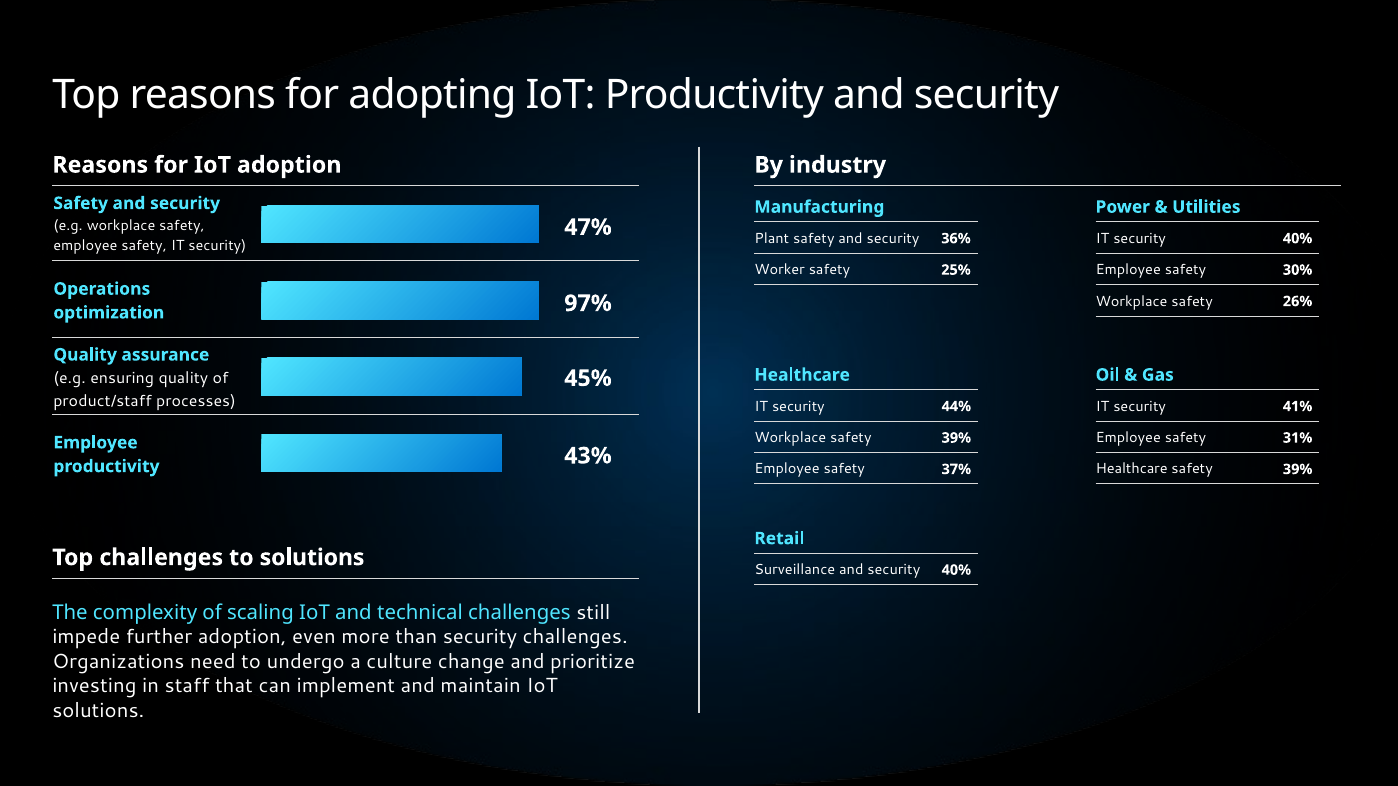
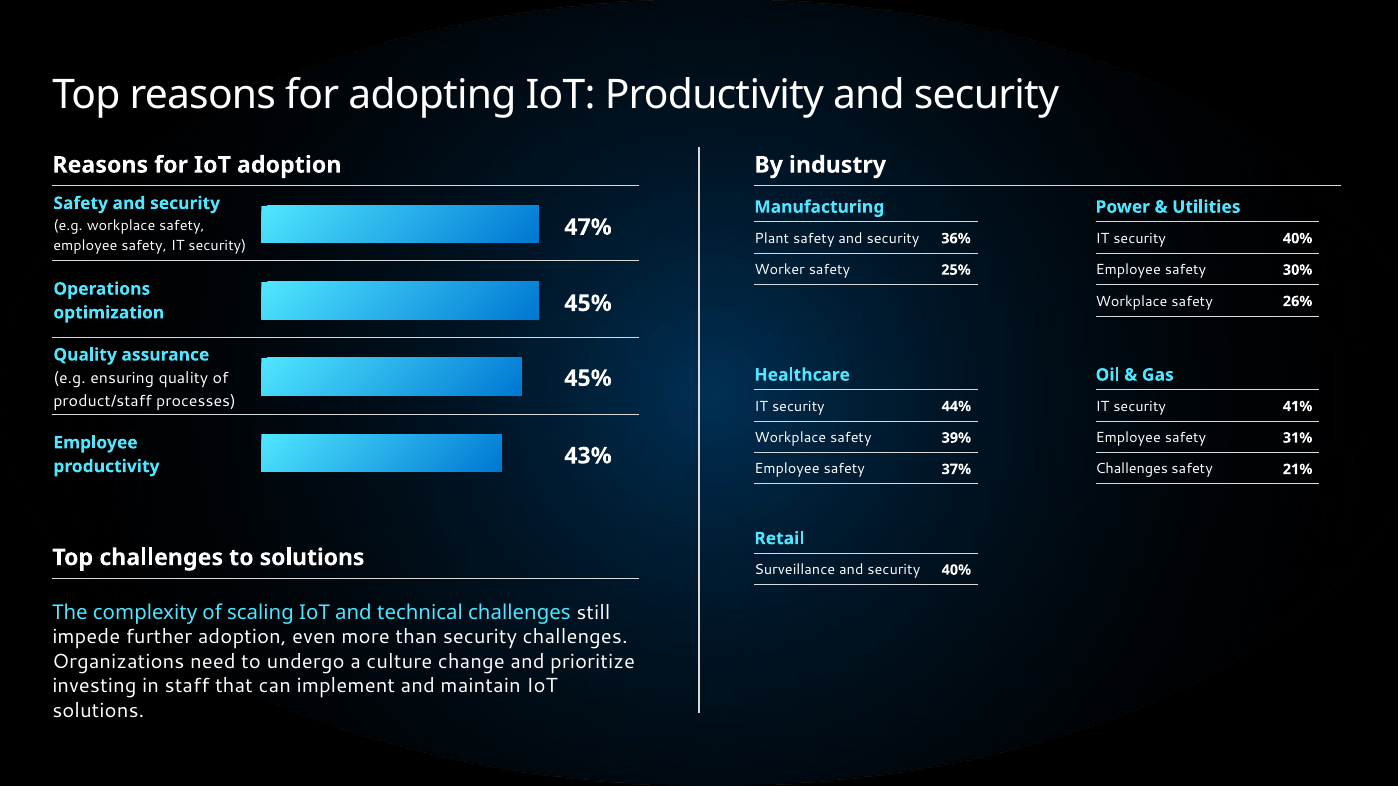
97%: 97% -> 45% (588, 304)
Healthcare: Healthcare -> Challenges (1132, 469)
39%: 39% -> 21% (1298, 470)
